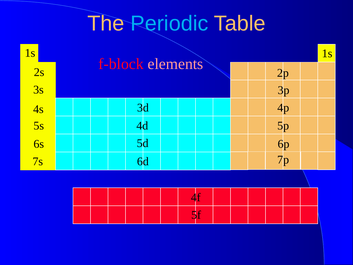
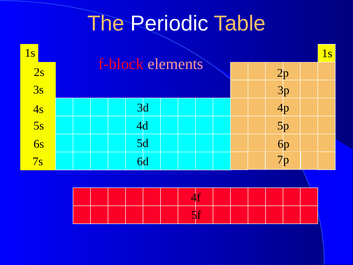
Periodic colour: light blue -> white (169, 24)
